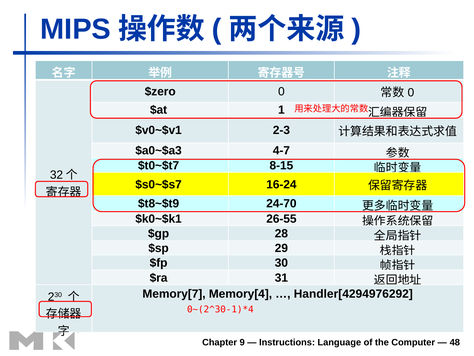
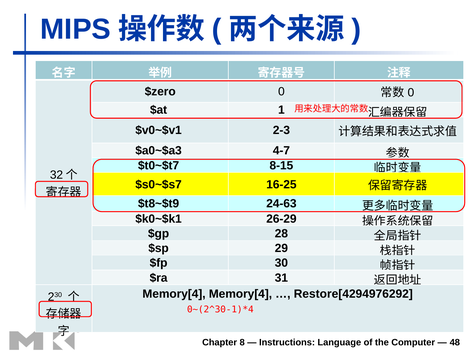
16-24: 16-24 -> 16-25 (281, 184)
24-70: 24-70 -> 24-63 (281, 203)
26-55: 26-55 -> 26-29 (281, 218)
Memory[7: Memory[7 -> Memory[4 (174, 293)
Handler[4294976292: Handler[4294976292 -> Restore[4294976292 (353, 293)
9: 9 -> 8 (242, 342)
